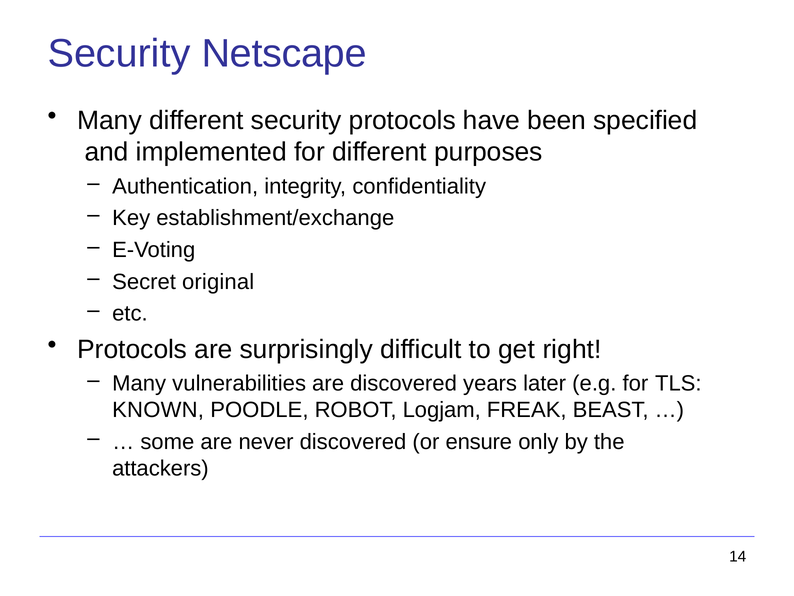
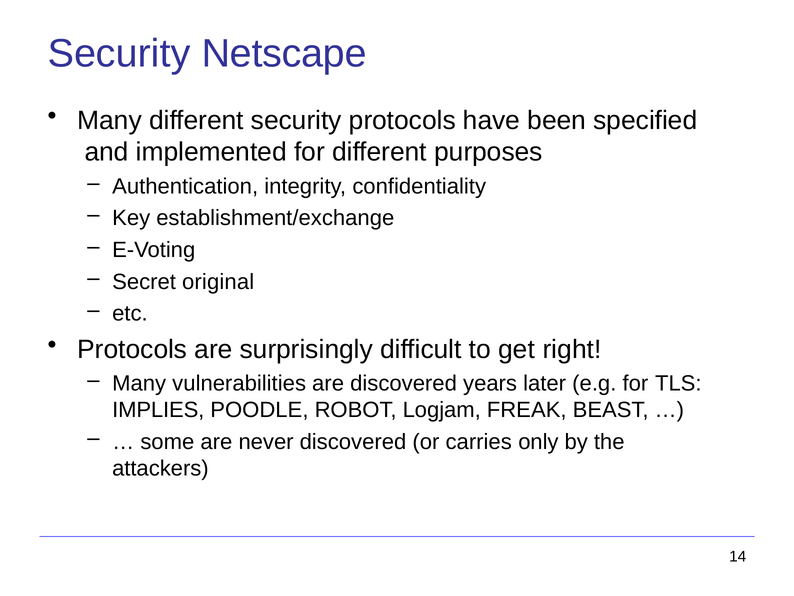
KNOWN: KNOWN -> IMPLIES (158, 410)
ensure: ensure -> carries (479, 441)
